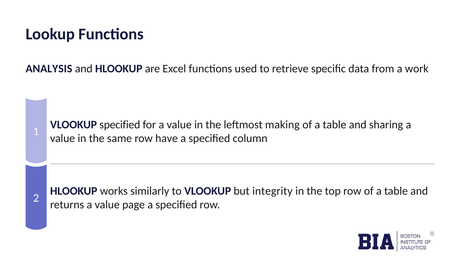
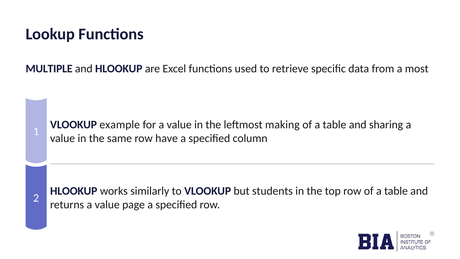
ANALYSIS: ANALYSIS -> MULTIPLE (49, 69)
work: work -> most (417, 69)
VLOOKUP specified: specified -> example (120, 124)
integrity: integrity -> students (272, 191)
